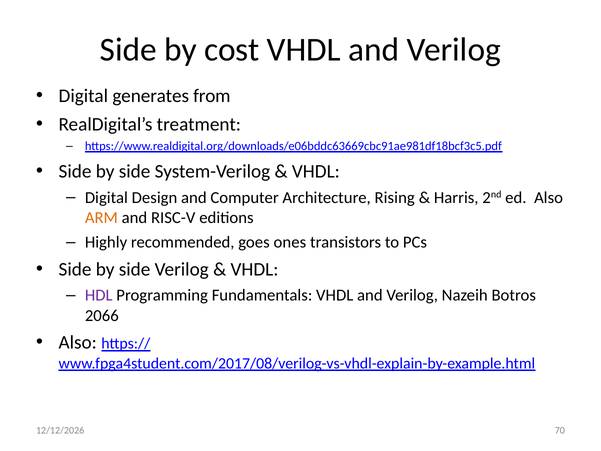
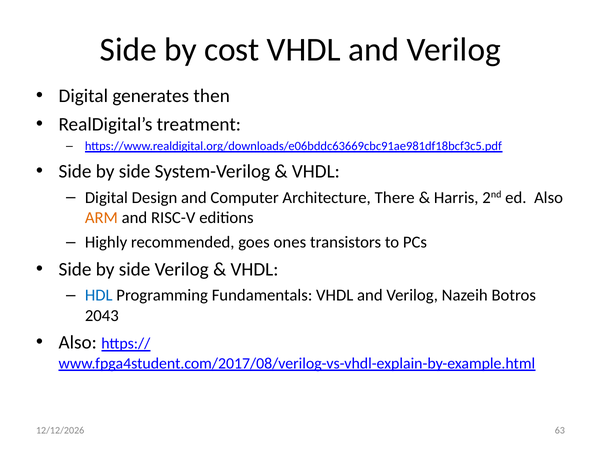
from: from -> then (212, 96)
Rising: Rising -> There (395, 197)
HDL colour: purple -> blue (99, 295)
2066: 2066 -> 2043 (102, 315)
70: 70 -> 63 (560, 430)
